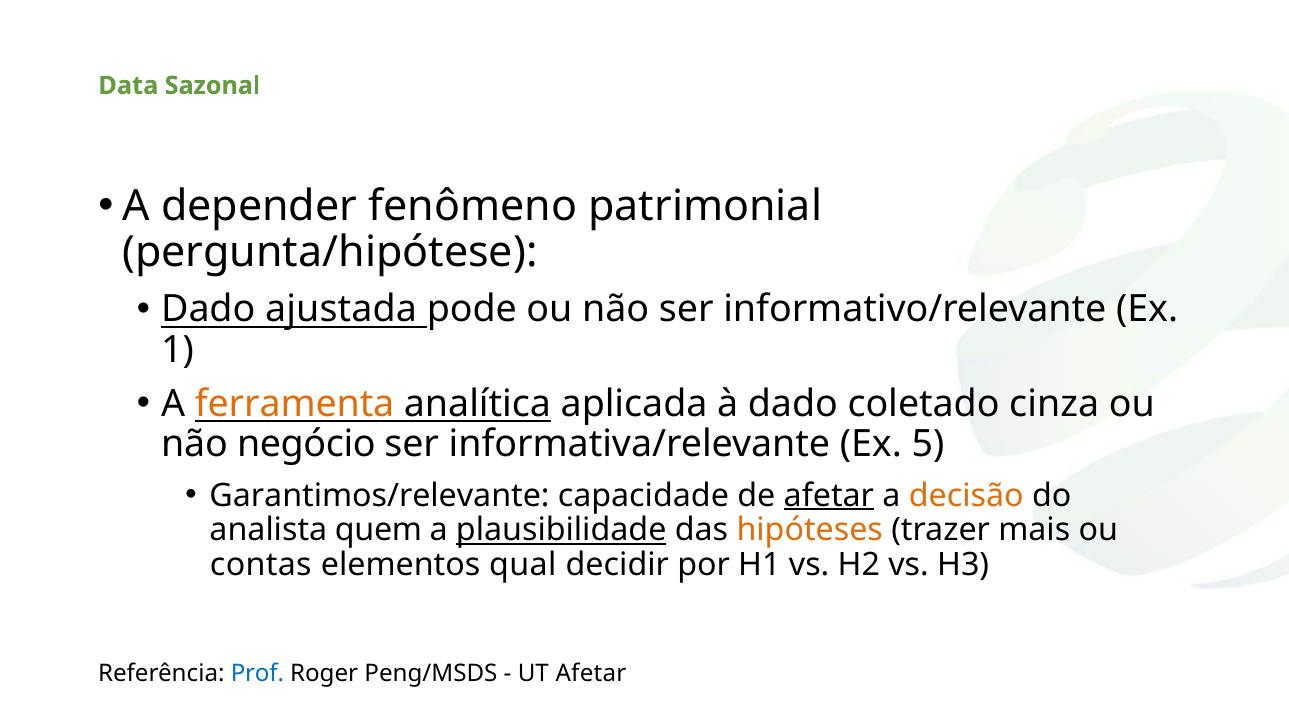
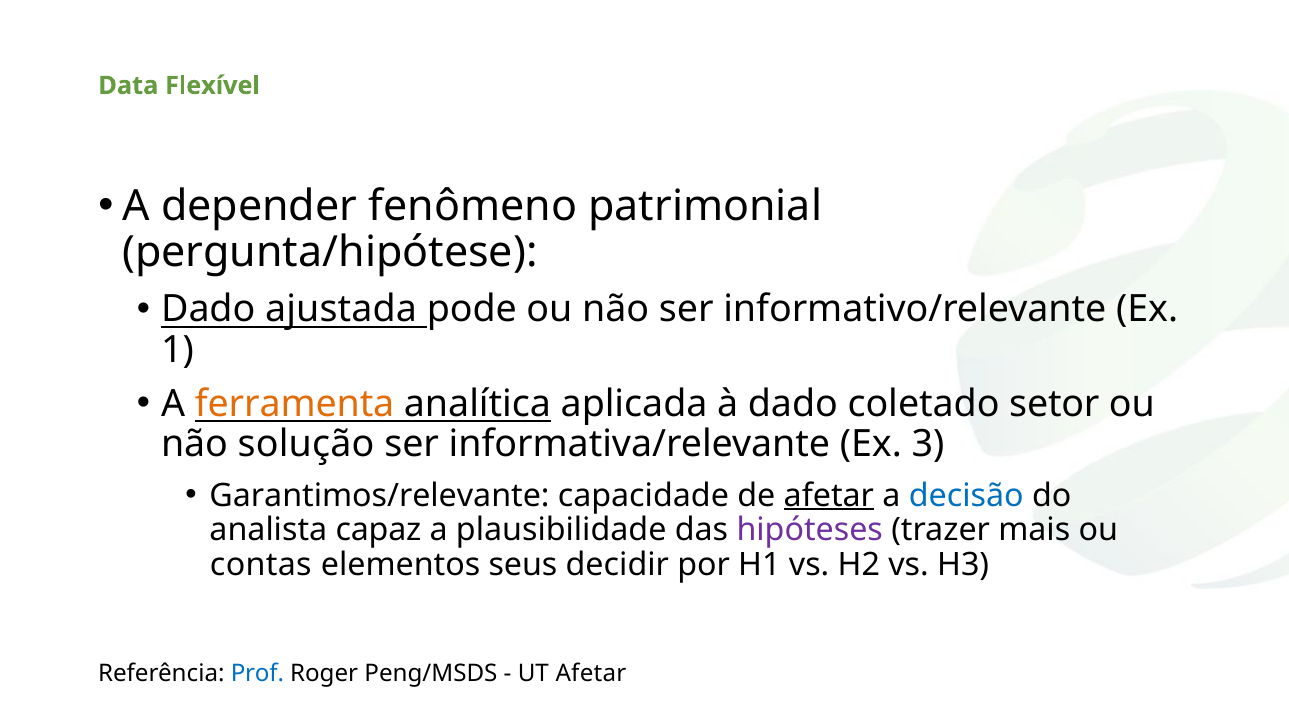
Sazonal: Sazonal -> Flexível (212, 86)
cinza: cinza -> setor (1054, 404)
negócio: negócio -> solução (306, 444)
5: 5 -> 3 (928, 444)
decisão colour: orange -> blue (966, 496)
quem: quem -> capaz (378, 530)
plausibilidade underline: present -> none (561, 530)
hipóteses colour: orange -> purple (810, 530)
qual: qual -> seus (523, 565)
